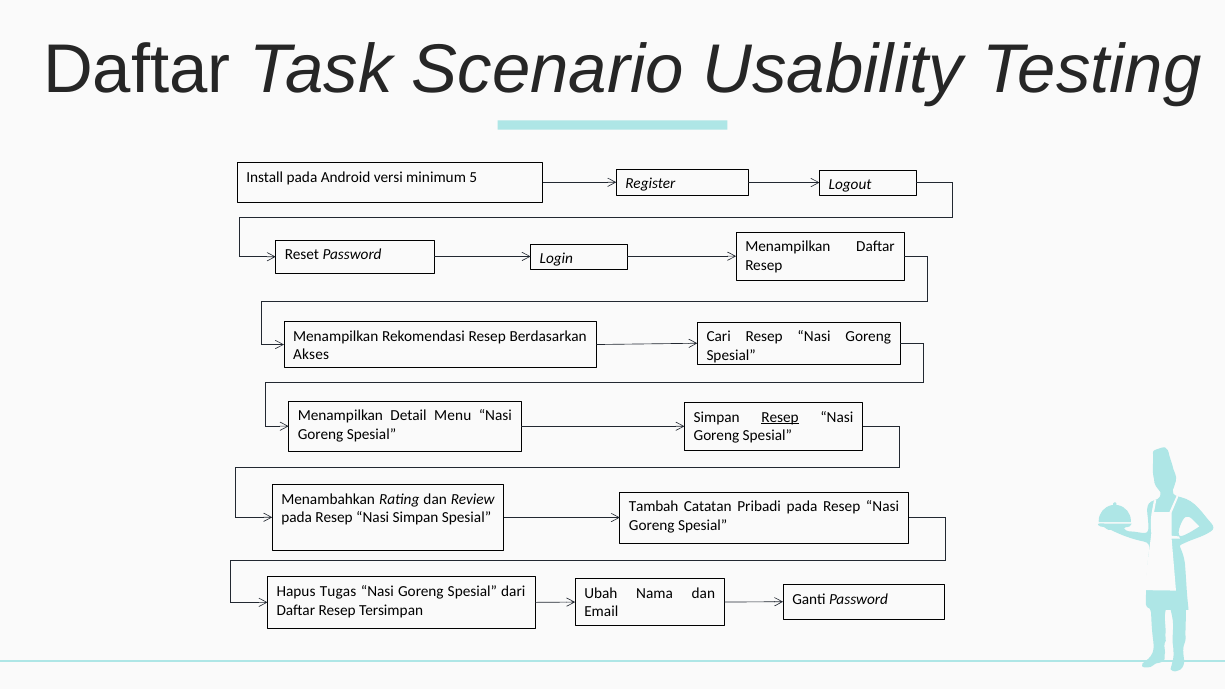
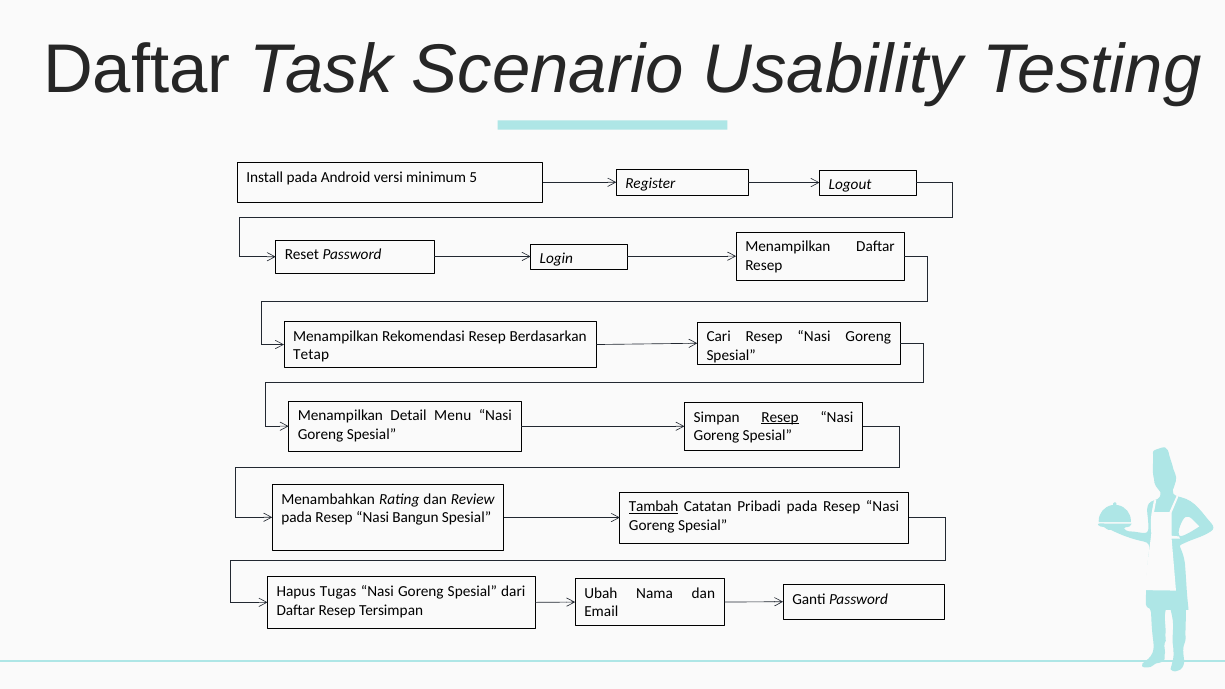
Akses: Akses -> Tetap (311, 355)
Tambah underline: none -> present (654, 507)
Nasi Simpan: Simpan -> Bangun (416, 518)
